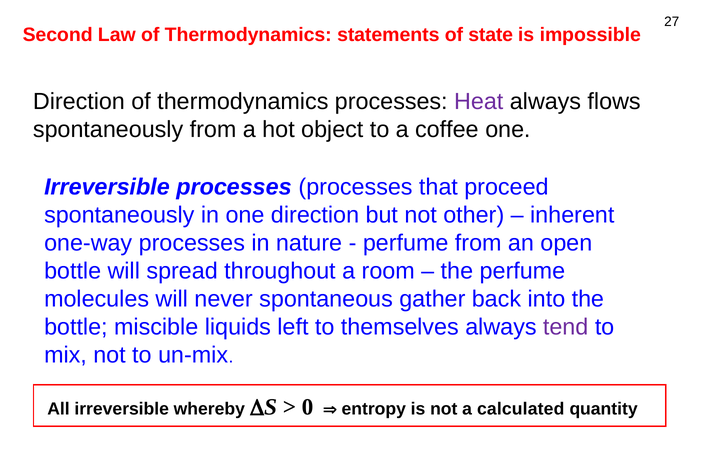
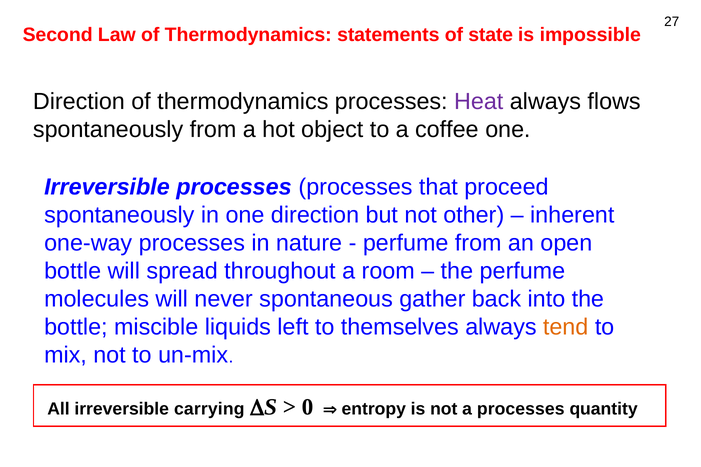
tend colour: purple -> orange (566, 327)
whereby: whereby -> carrying (209, 410)
a calculated: calculated -> processes (521, 410)
